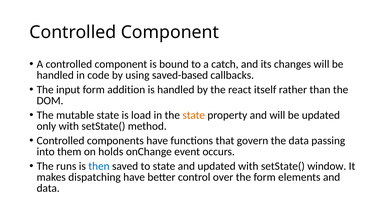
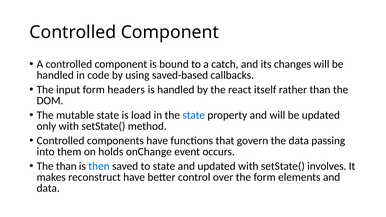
addition: addition -> headers (126, 90)
state colour: orange -> blue (194, 115)
The runs: runs -> than (66, 166)
window: window -> involves (327, 166)
dispatching: dispatching -> reconstruct (95, 177)
